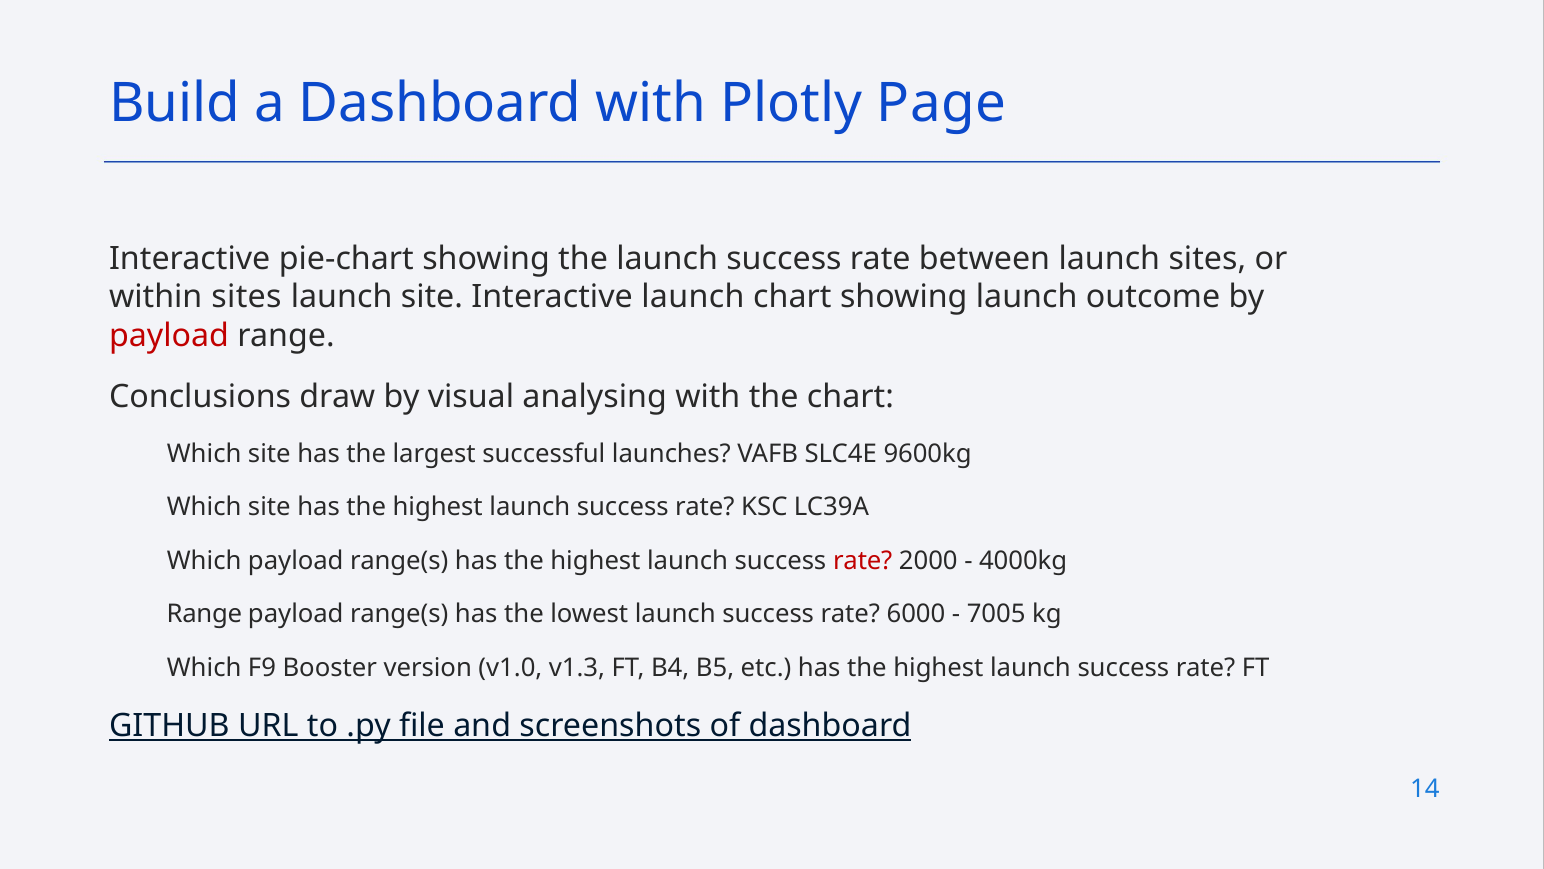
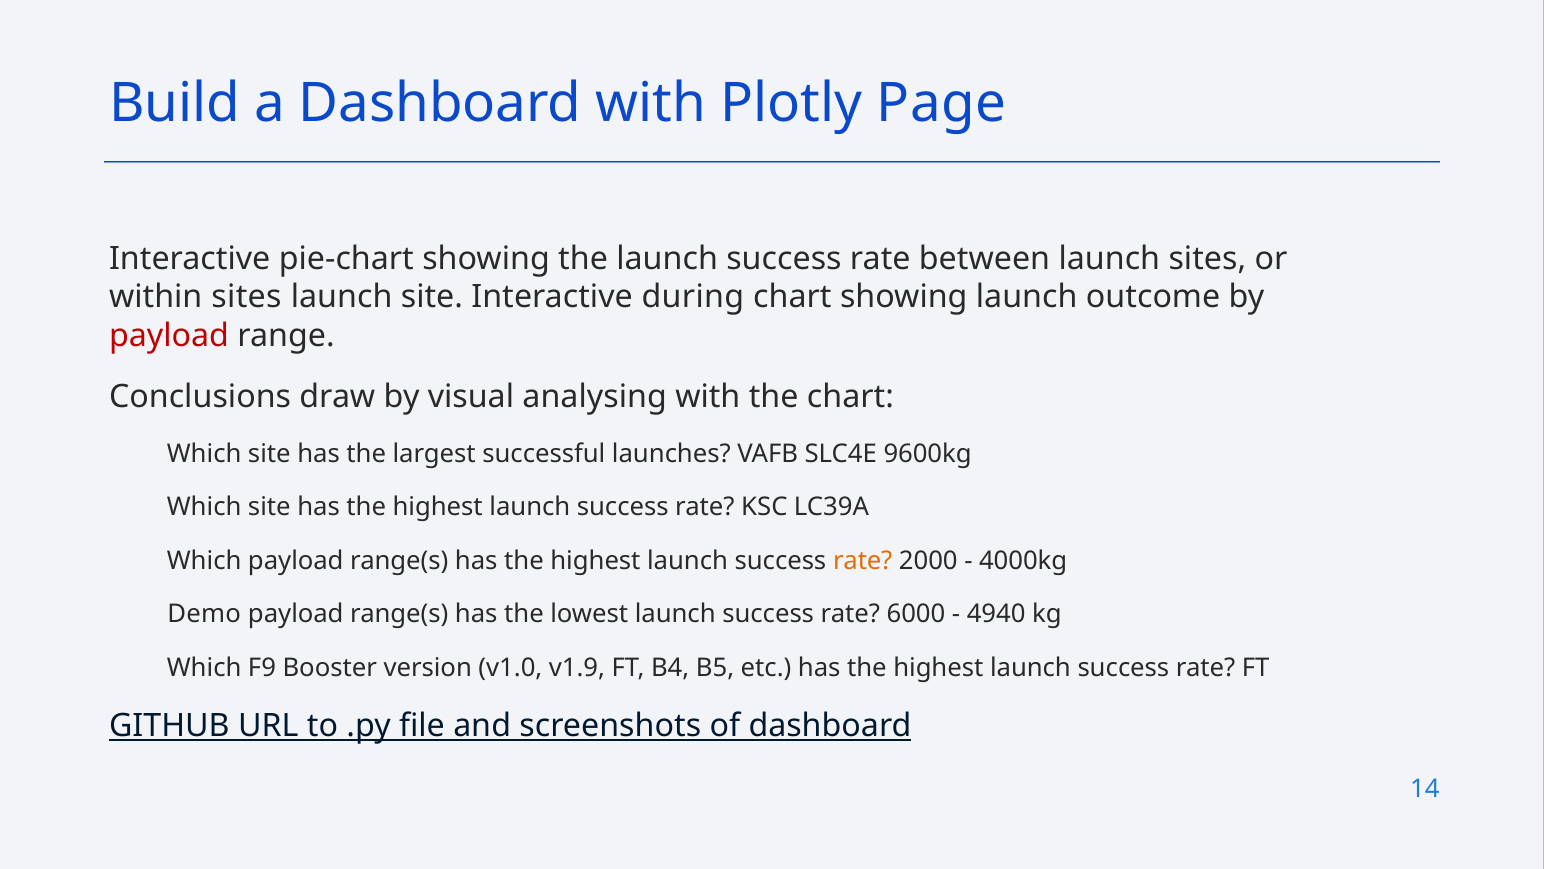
Interactive launch: launch -> during (693, 297)
rate colour: red -> orange (863, 560)
Range: Range -> Demo (204, 614)
7005: 7005 -> 4940 (996, 614)
v1.3: v1.3 -> v1.9 (577, 667)
